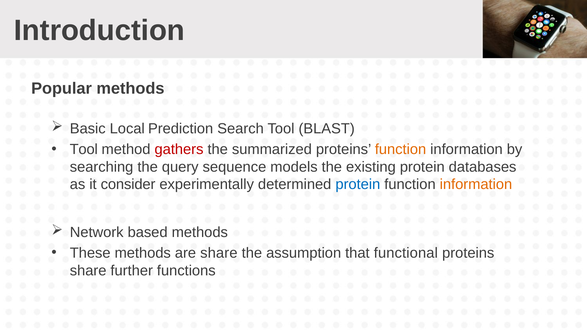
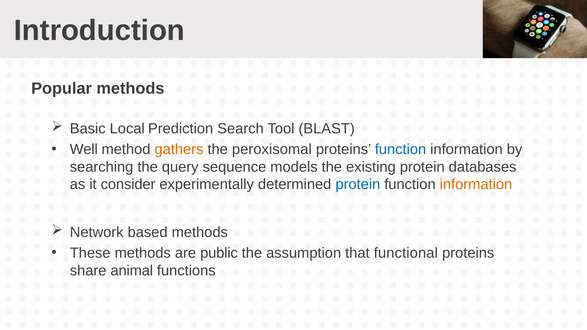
Tool: Tool -> Well (84, 149)
gathers colour: red -> orange (179, 149)
summarized: summarized -> peroxisomal (272, 149)
function colour: orange -> blue (401, 149)
are share: share -> public (219, 253)
further: further -> animal (132, 271)
